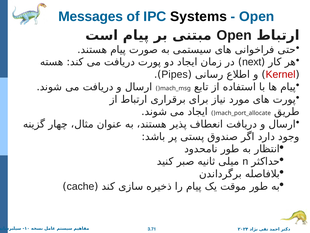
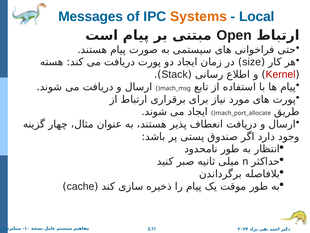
Systems colour: black -> orange (199, 16)
Open: Open -> Local (257, 16)
next: next -> size (252, 62)
Pipes: Pipes -> Stack (175, 74)
